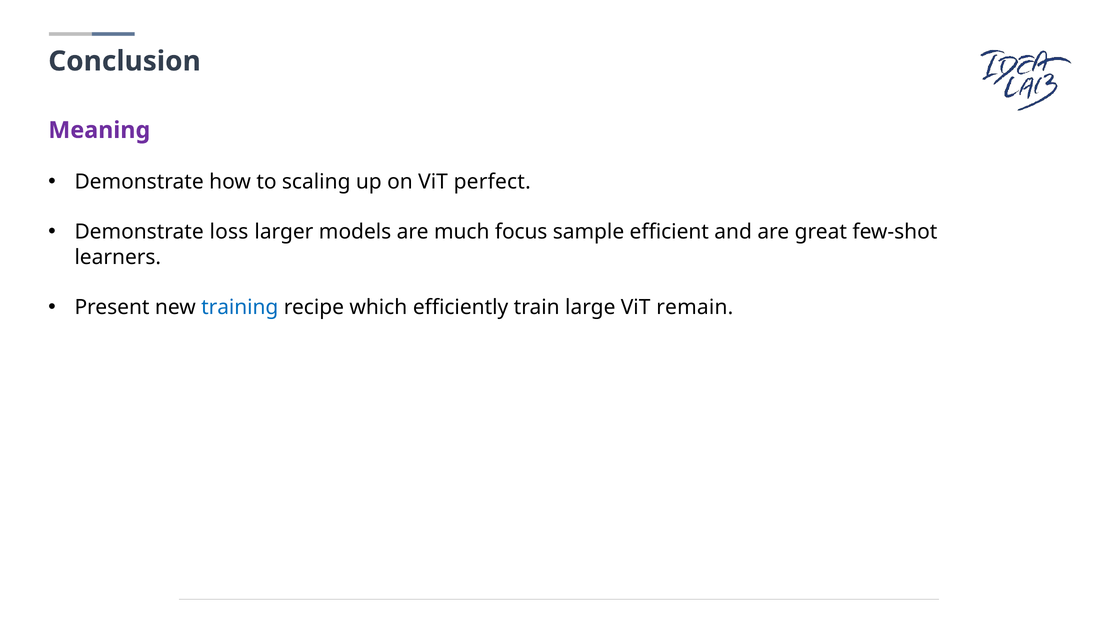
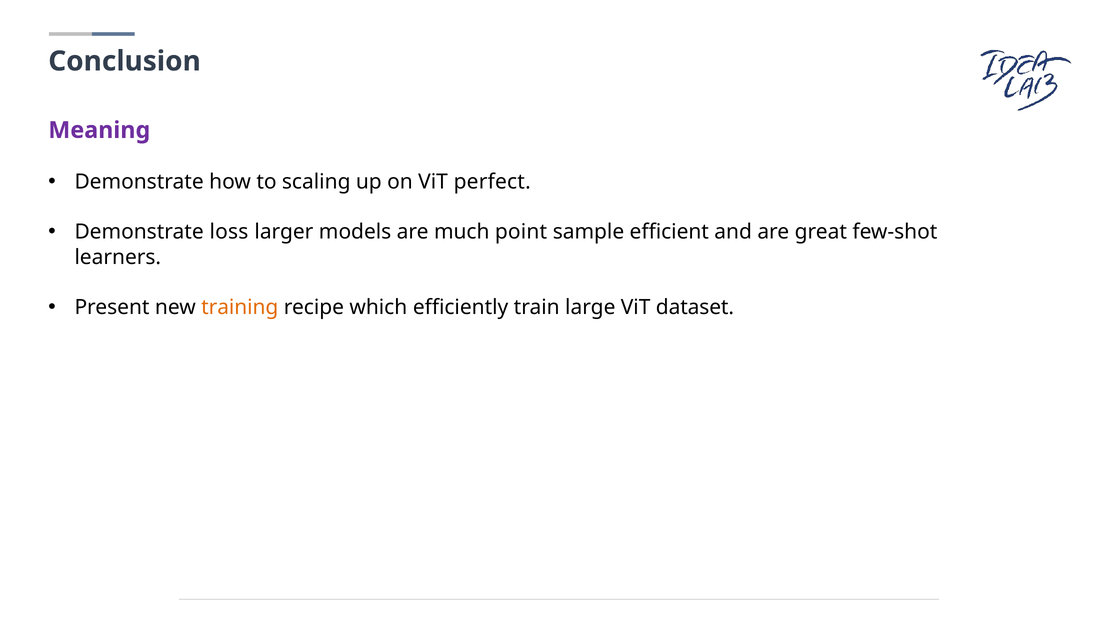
focus: focus -> point (521, 232)
training colour: blue -> orange (240, 307)
remain: remain -> dataset (695, 307)
